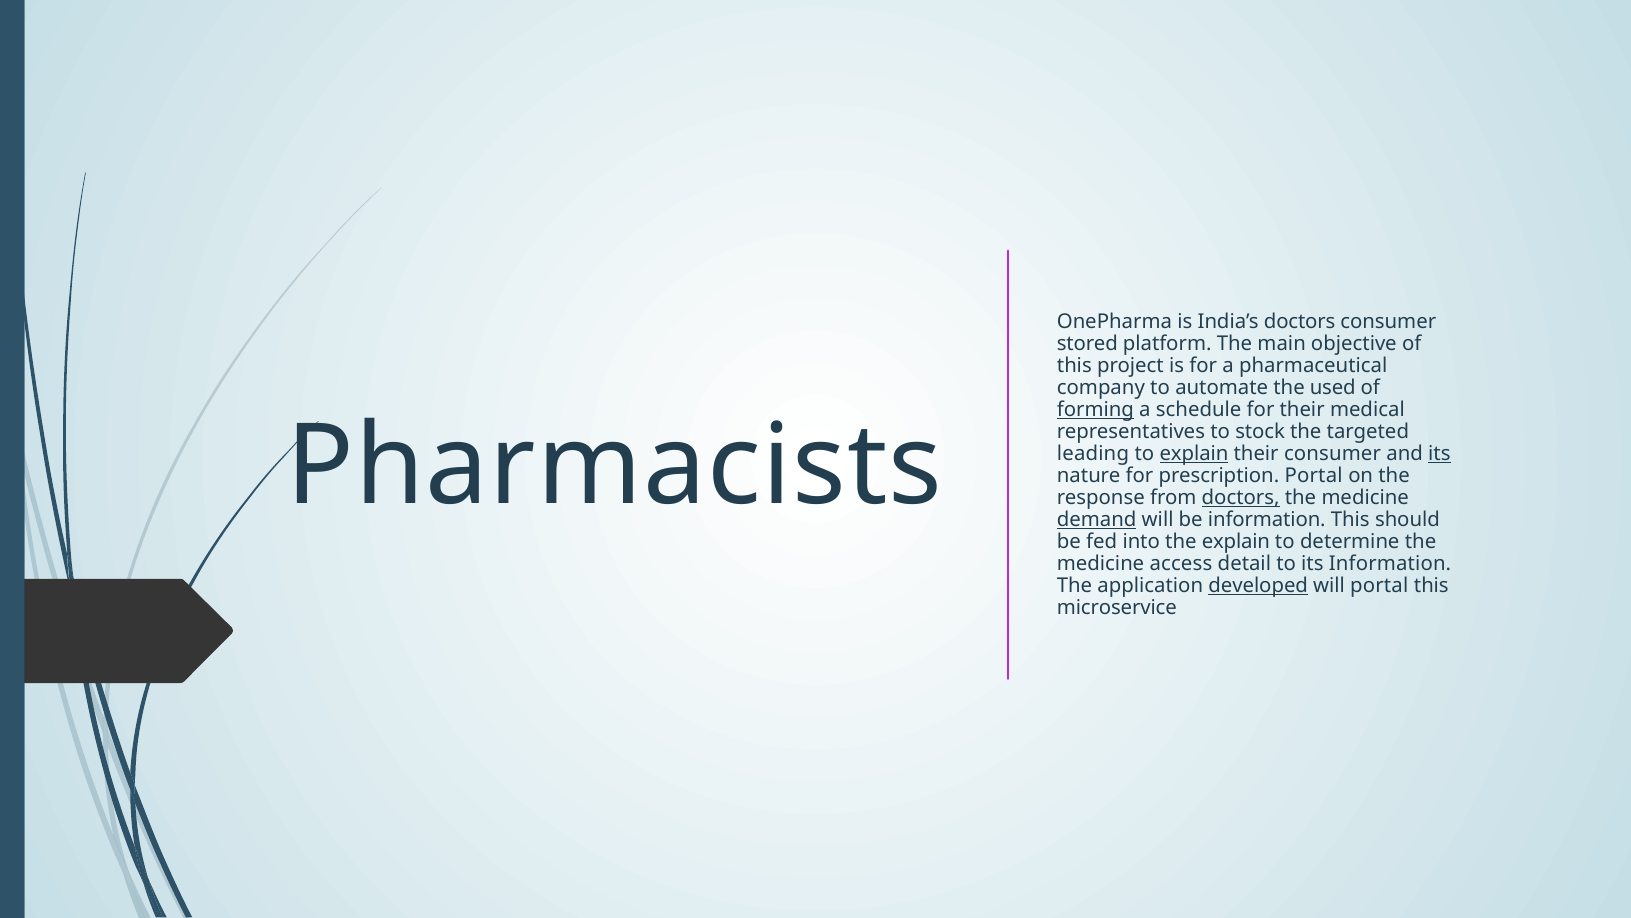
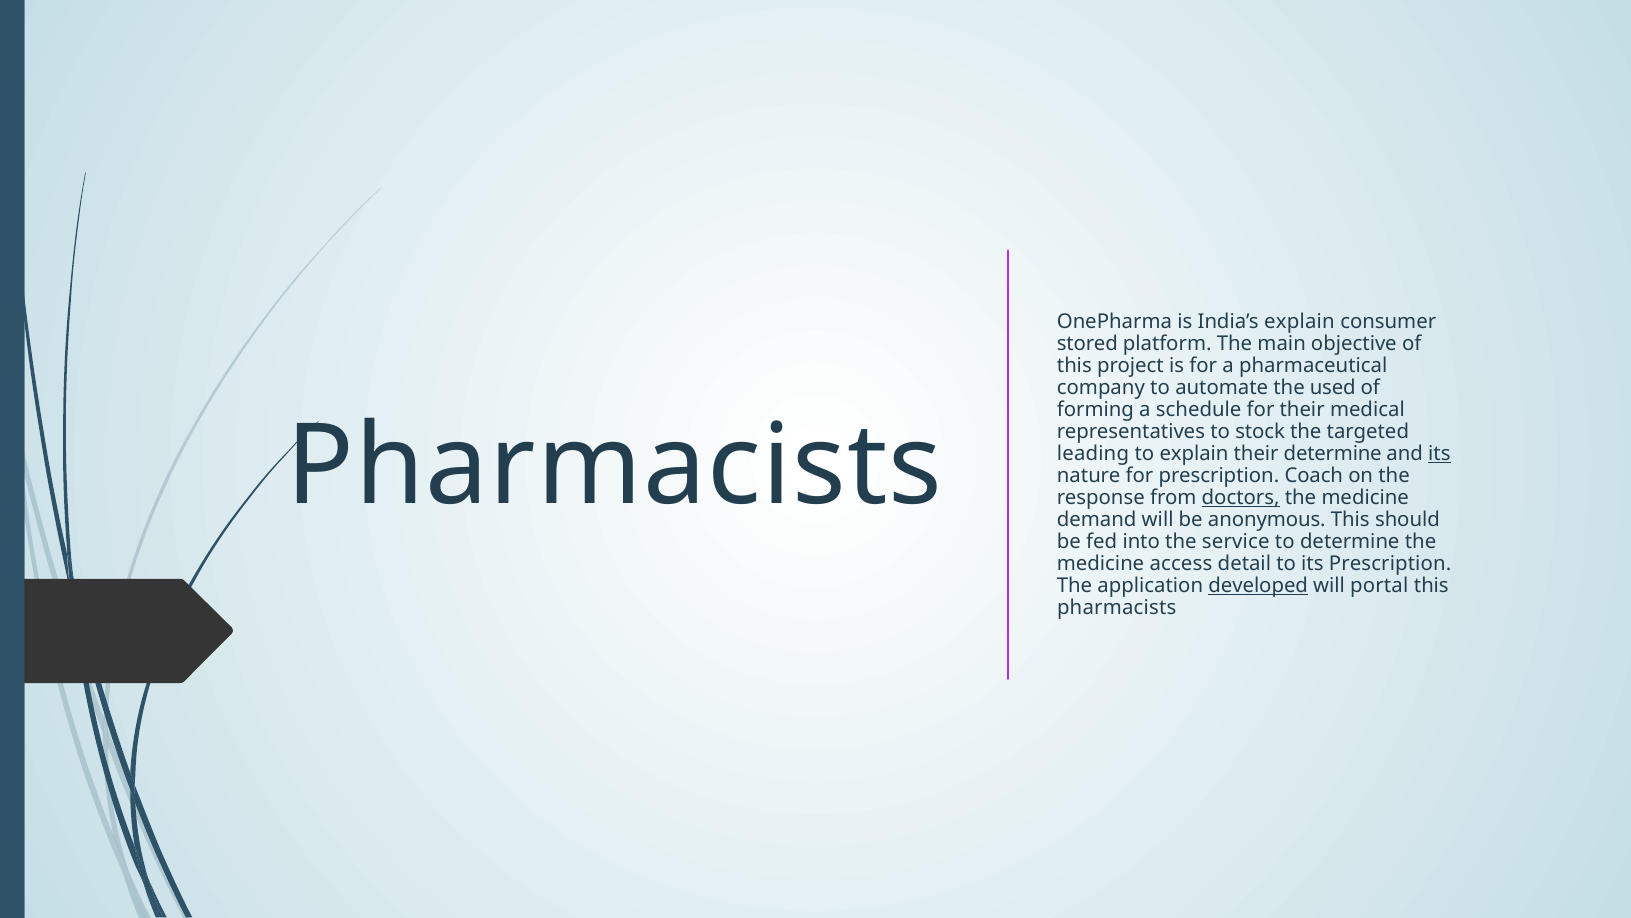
India’s doctors: doctors -> explain (1299, 321)
forming underline: present -> none (1095, 409)
explain underline: present -> none (1194, 453)
their consumer: consumer -> determine (1333, 453)
prescription Portal: Portal -> Coach (1314, 475)
demand underline: present -> none (1097, 519)
be information: information -> anonymous (1267, 519)
the explain: explain -> service (1236, 541)
its Information: Information -> Prescription (1390, 563)
microservice: microservice -> pharmacists (1117, 607)
